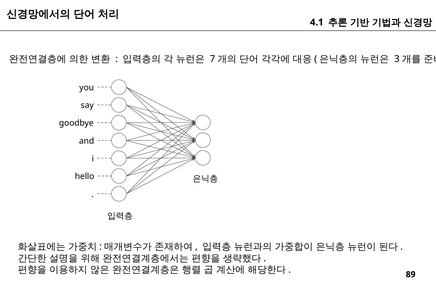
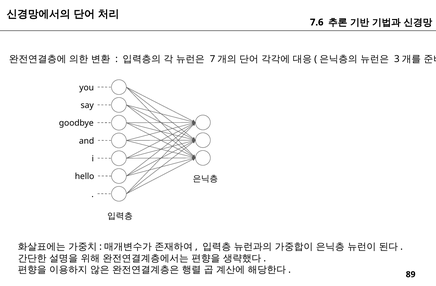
4.1: 4.1 -> 7.6 (317, 22)
